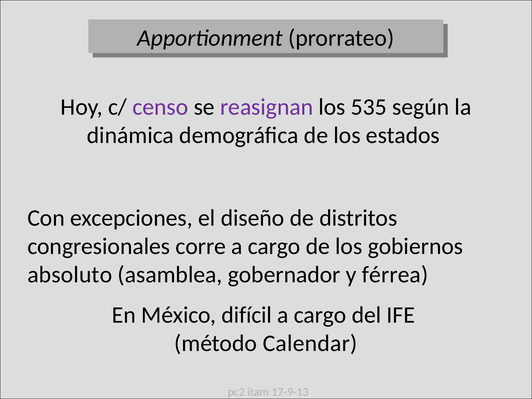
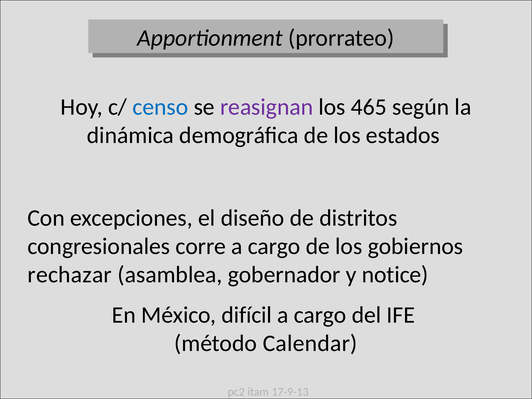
censo colour: purple -> blue (160, 107)
535: 535 -> 465 (369, 107)
absoluto: absoluto -> rechazar (70, 275)
férrea: férrea -> notice (395, 275)
